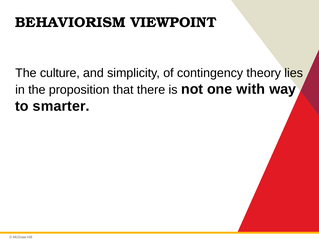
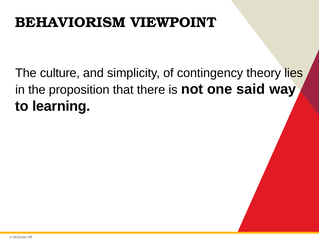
with: with -> said (251, 89)
smarter: smarter -> learning (61, 106)
